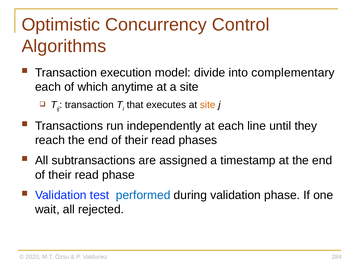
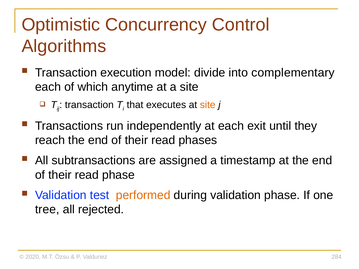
line: line -> exit (257, 126)
performed colour: blue -> orange (143, 195)
wait: wait -> tree (47, 210)
